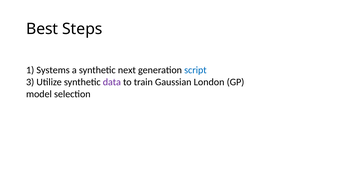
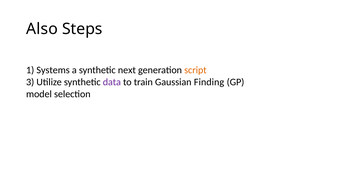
Best: Best -> Also (42, 29)
script colour: blue -> orange (195, 70)
London: London -> Finding (209, 82)
